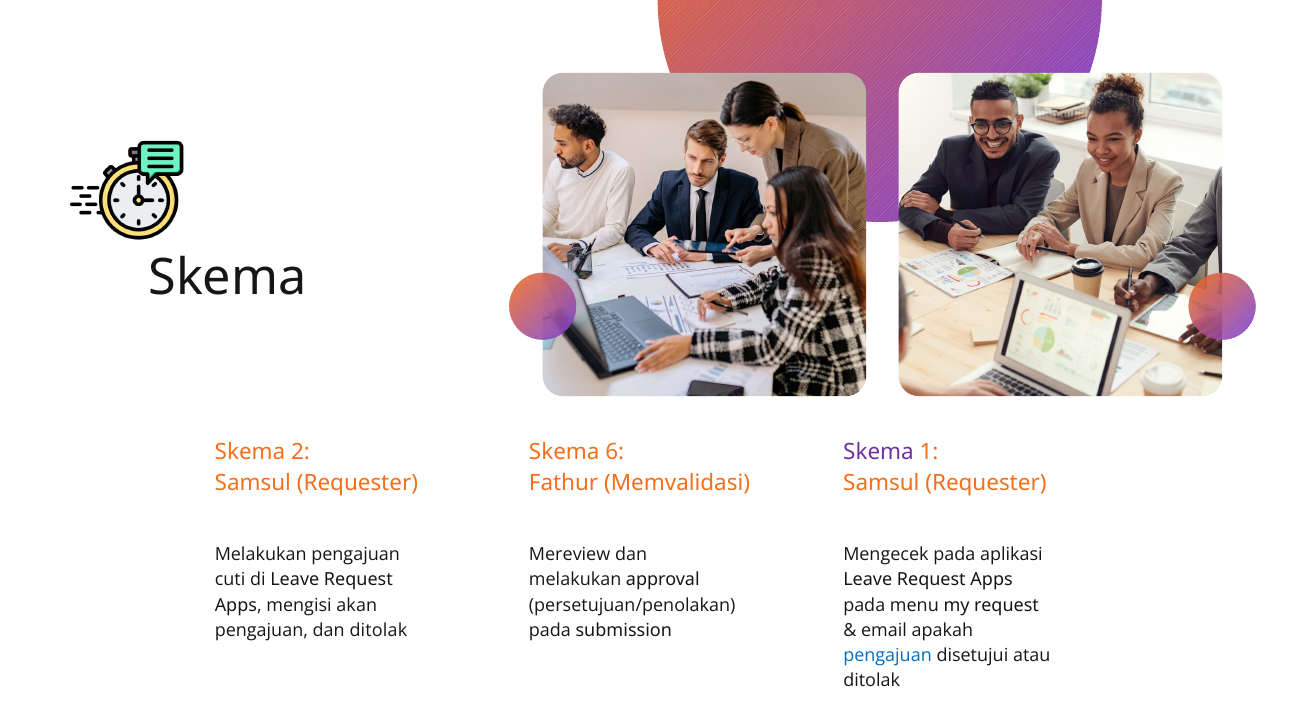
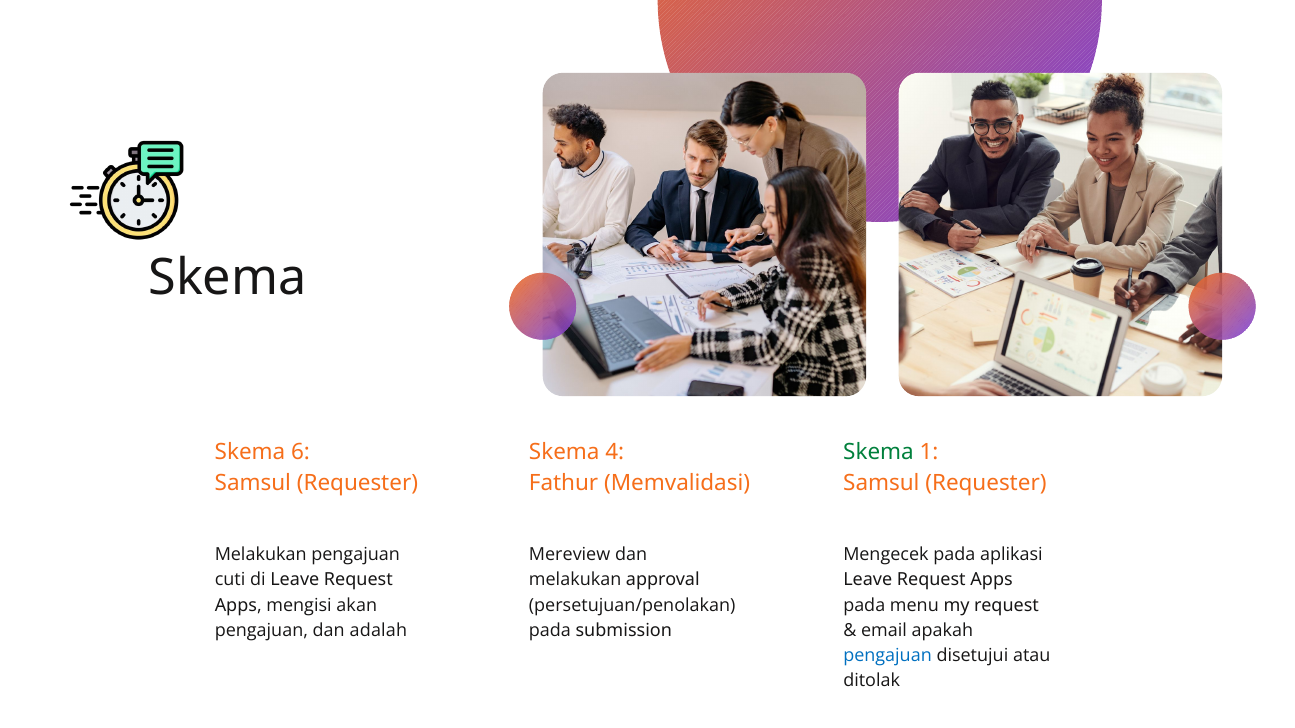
2: 2 -> 6 (300, 452)
6: 6 -> 4 (615, 452)
Skema colour: purple -> green (879, 452)
dan ditolak: ditolak -> adalah (378, 631)
